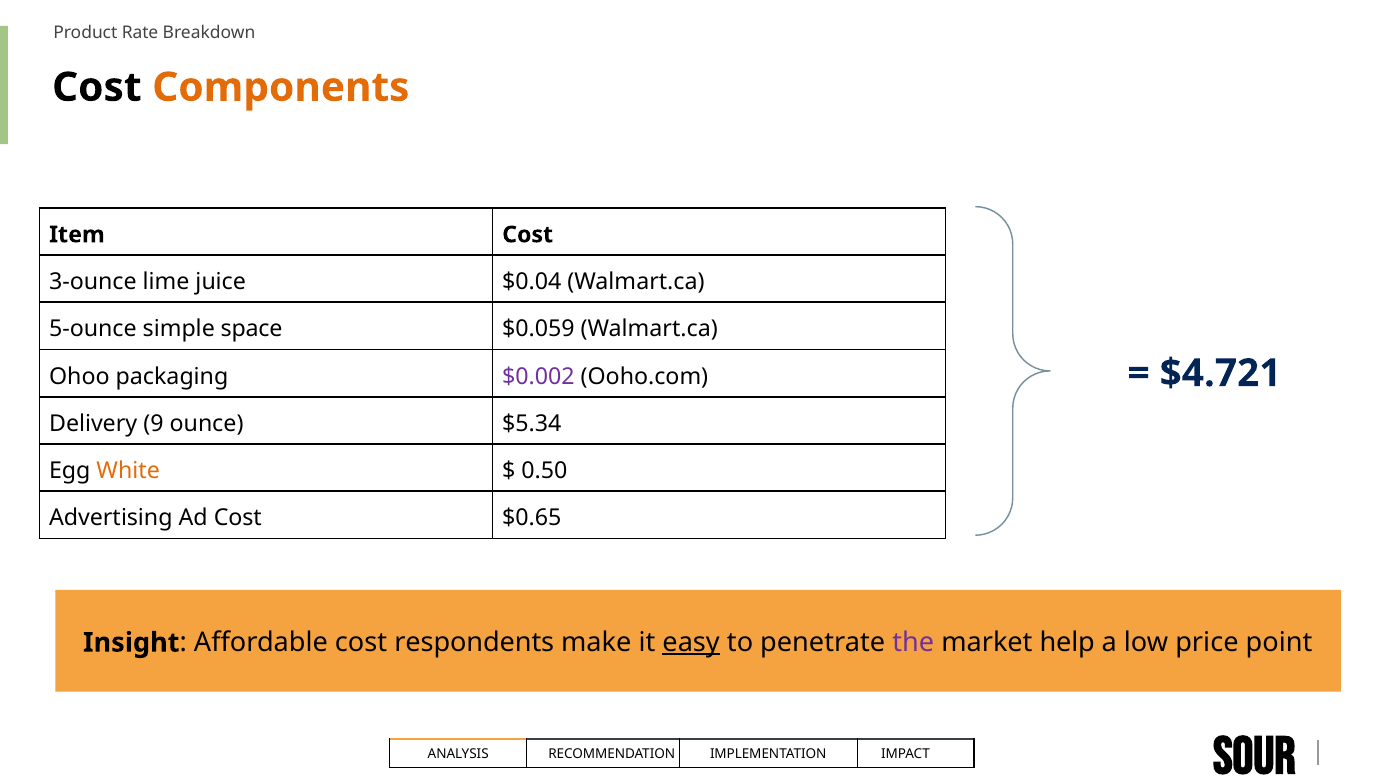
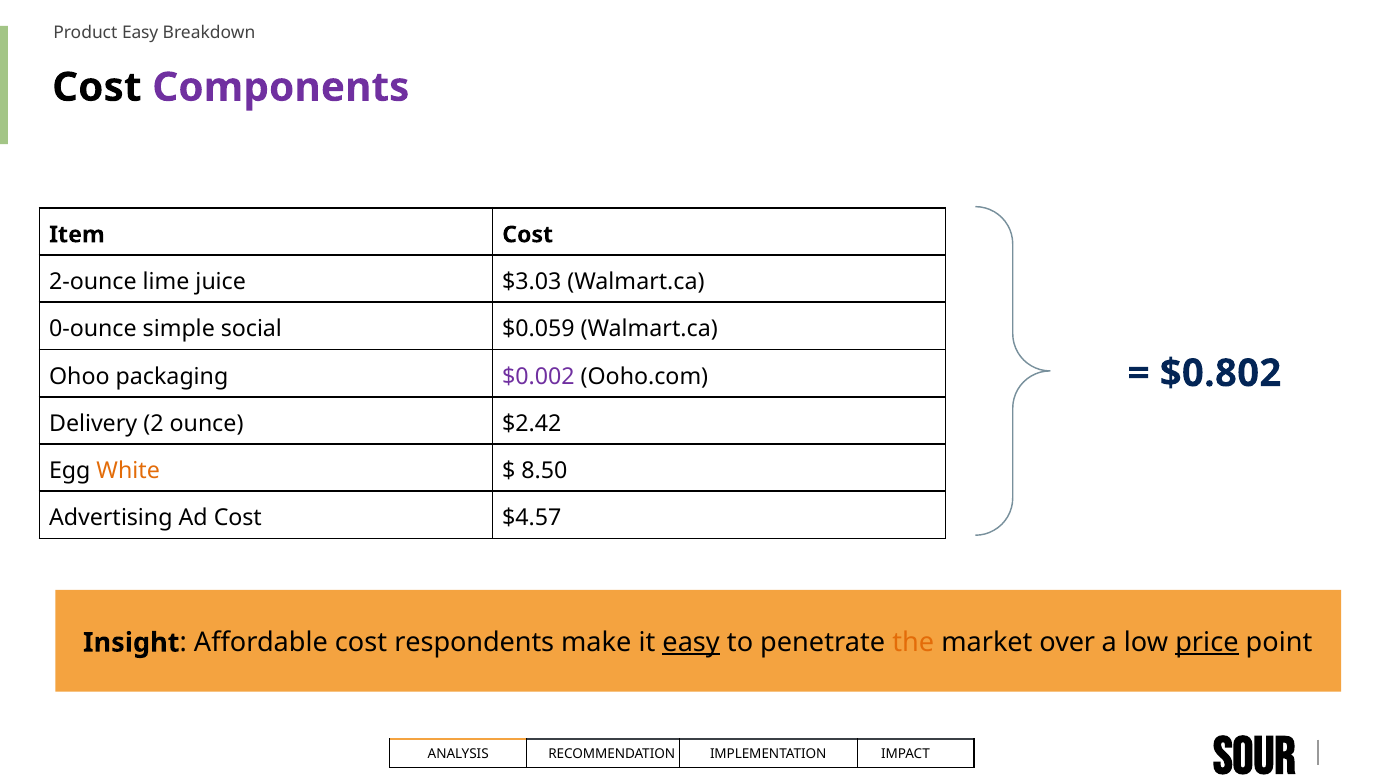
Product Rate: Rate -> Easy (140, 33)
Components colour: orange -> purple (281, 87)
3-ounce: 3-ounce -> 2-ounce (93, 282)
$0.04: $0.04 -> $3.03 (532, 282)
5-ounce: 5-ounce -> 0-ounce (93, 329)
space: space -> social (251, 329)
$4.721: $4.721 -> $0.802 (1221, 373)
9: 9 -> 2 (153, 424)
$5.34: $5.34 -> $2.42 (532, 424)
0.50: 0.50 -> 8.50 (544, 471)
$0.65: $0.65 -> $4.57 (532, 518)
the colour: purple -> orange (913, 643)
help: help -> over (1067, 643)
price underline: none -> present (1207, 643)
